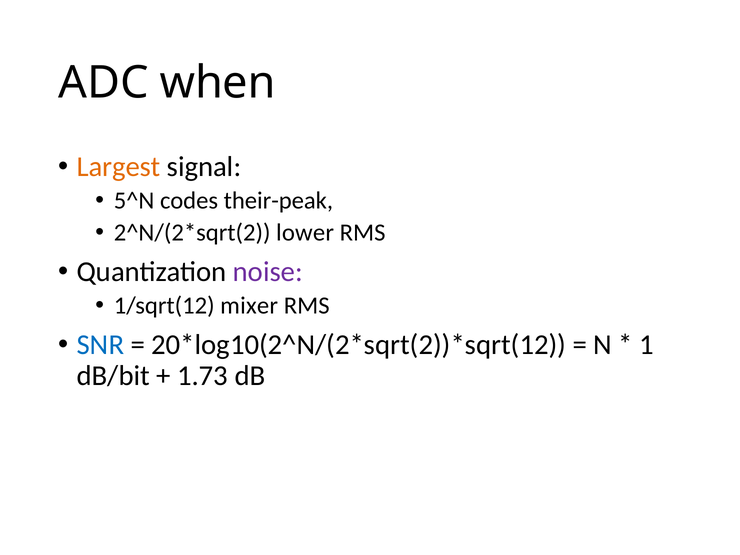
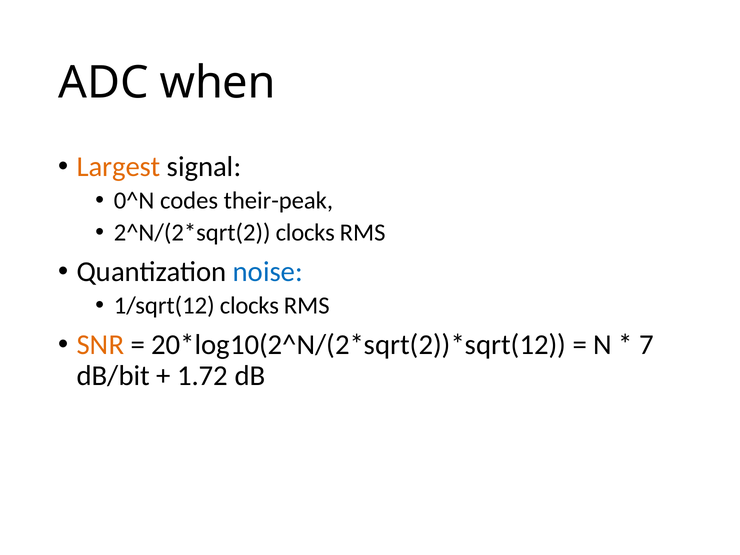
5^N: 5^N -> 0^N (134, 201)
lower: lower -> clocks (305, 233)
noise colour: purple -> blue (268, 272)
1/sqrt(12 mixer: mixer -> clocks (249, 306)
SNR colour: blue -> orange (100, 345)
1: 1 -> 7 (646, 345)
1.73: 1.73 -> 1.72 (203, 376)
